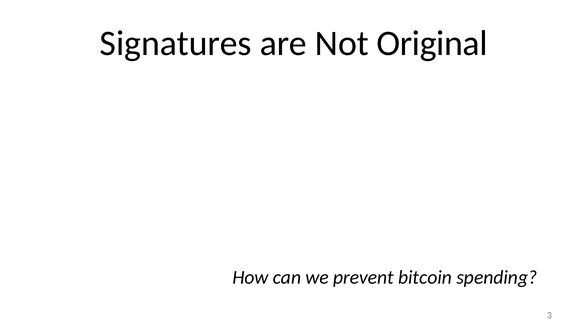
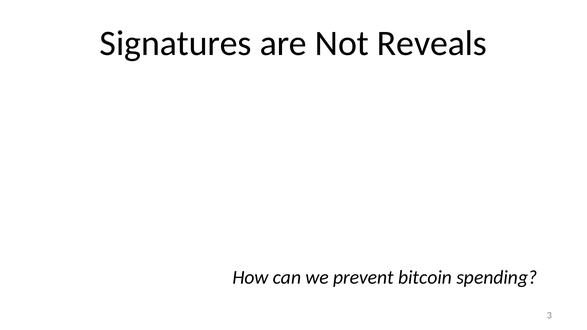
Original: Original -> Reveals (432, 43)
